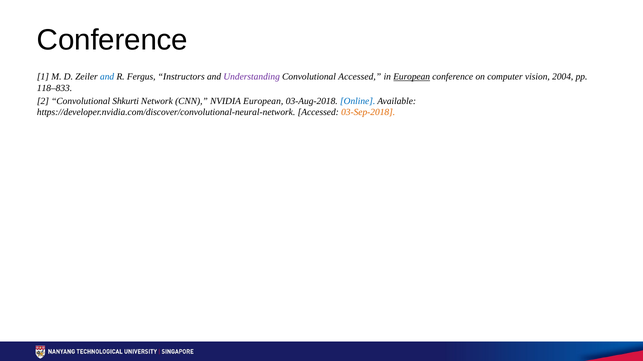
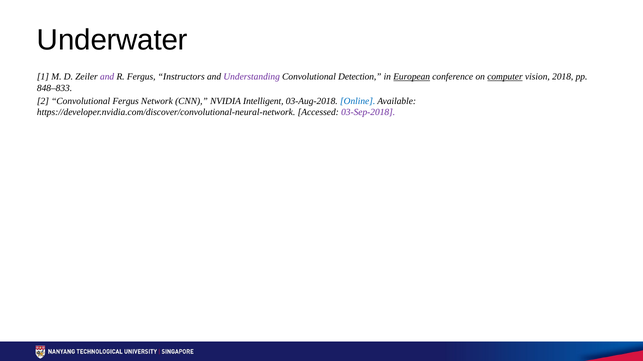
Conference: Conference -> Underwater (112, 40)
and colour: blue -> purple (107, 77)
Convolutional Accessed: Accessed -> Detection (360, 77)
computer underline: none -> present (505, 77)
2004: 2004 -> 2018 (563, 77)
118–833: 118–833 -> 848–833 (55, 88)
Convolutional Shkurti: Shkurti -> Fergus (126, 101)
NVIDIA European: European -> Intelligent (263, 101)
03-Sep-2018 colour: orange -> purple (368, 113)
